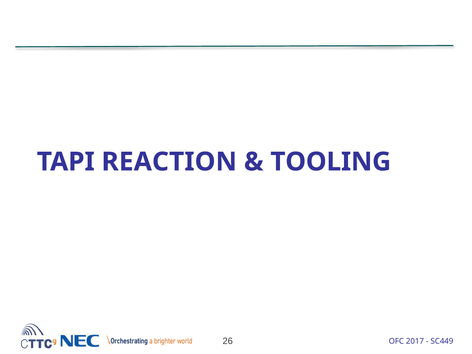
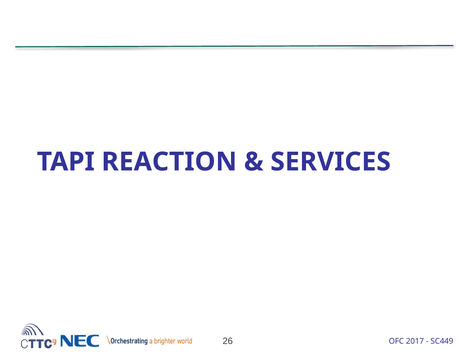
TOOLING: TOOLING -> SERVICES (331, 162)
